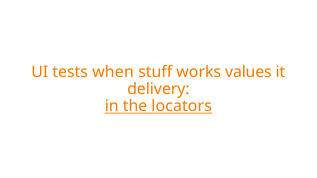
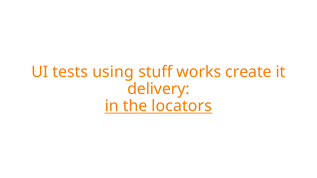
when: when -> using (113, 72)
values: values -> create (248, 72)
